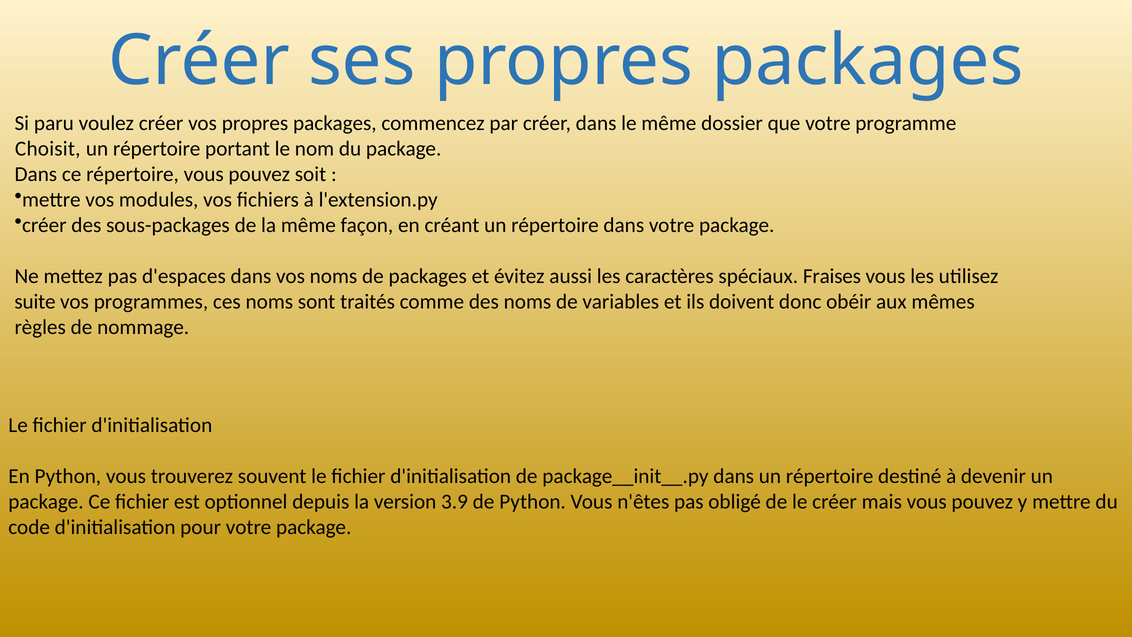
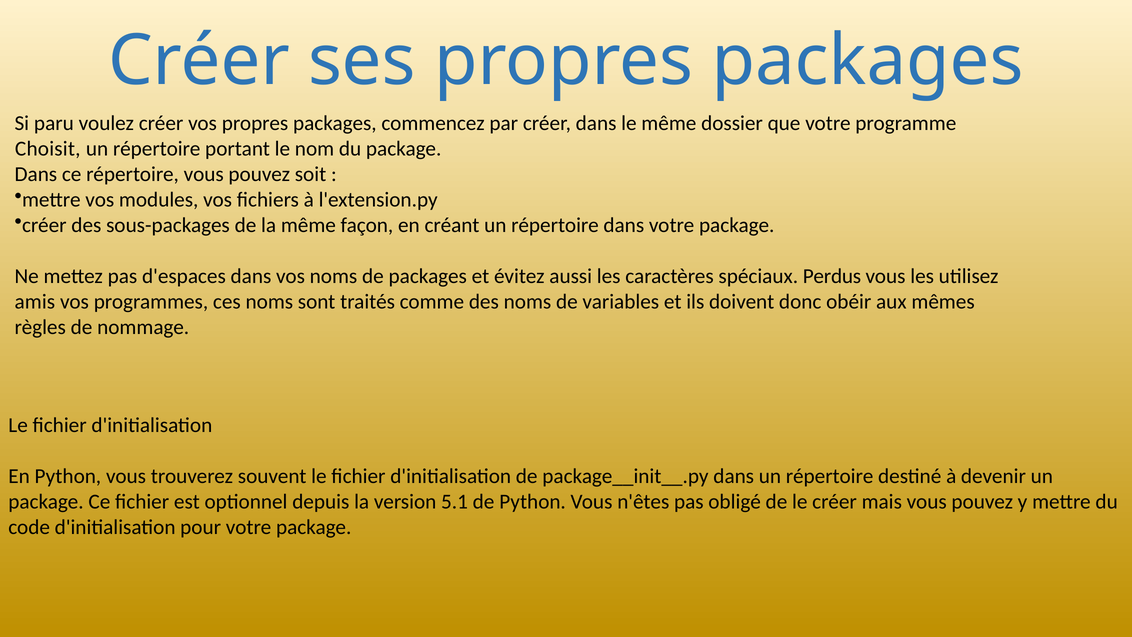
Fraises: Fraises -> Perdus (832, 276)
suite: suite -> amis (35, 302)
3.9: 3.9 -> 5.1 (454, 502)
